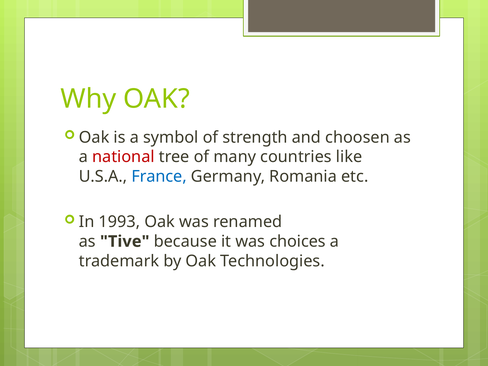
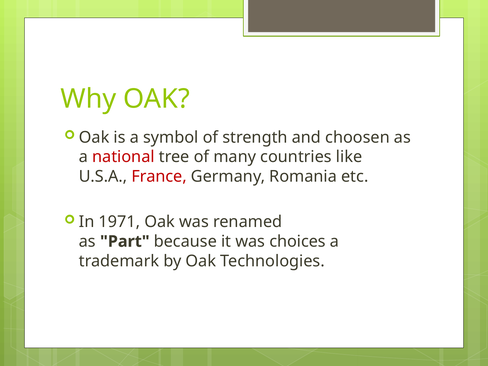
France colour: blue -> red (159, 176)
1993: 1993 -> 1971 (119, 222)
Tive: Tive -> Part (125, 241)
